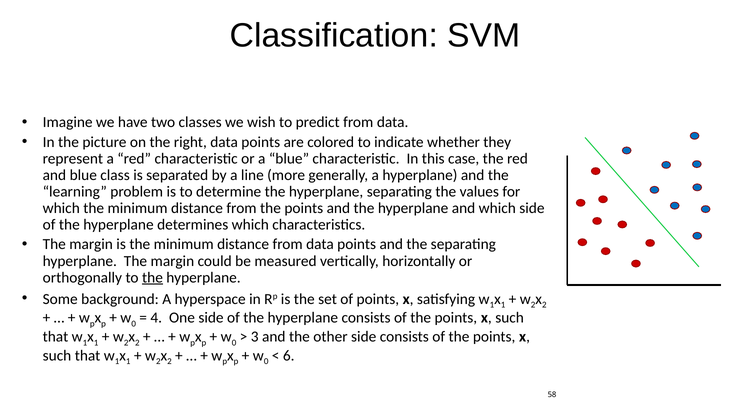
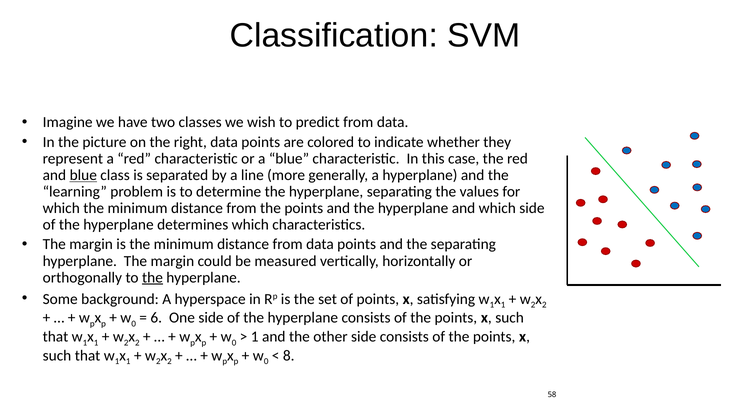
blue underline: none -> present (83, 175)
4: 4 -> 6 (156, 318)
3: 3 -> 1 (255, 337)
6: 6 -> 8 (289, 355)
